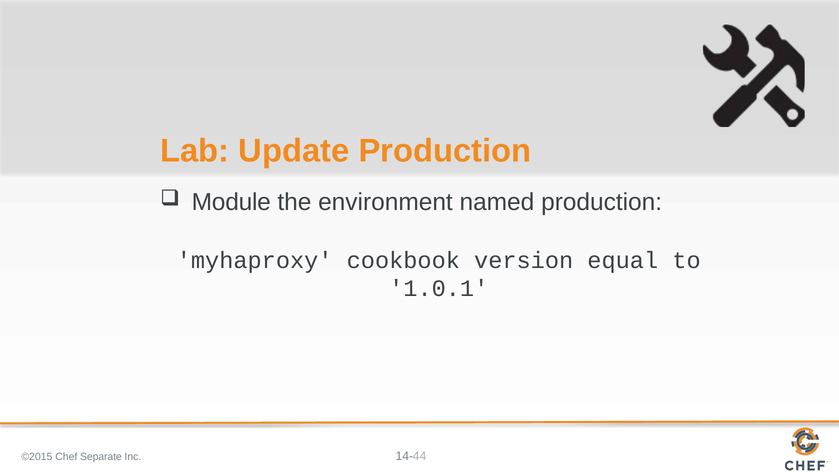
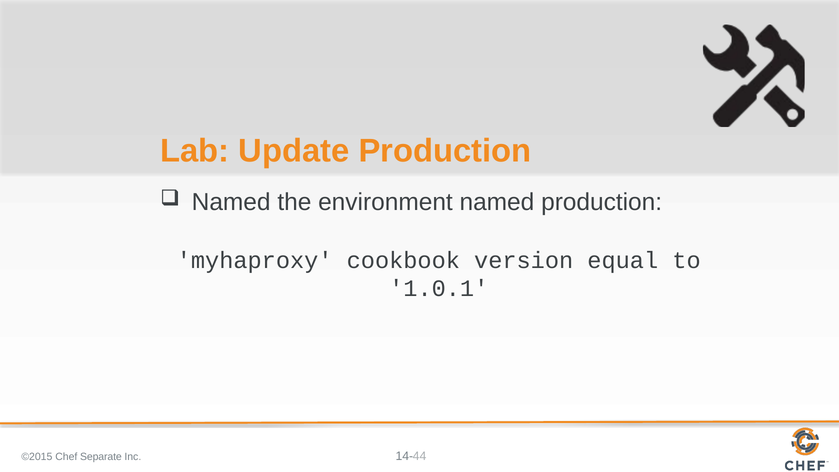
Module: Module -> Named (231, 202)
